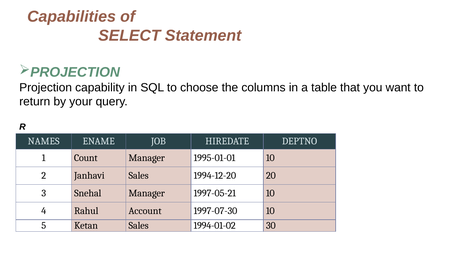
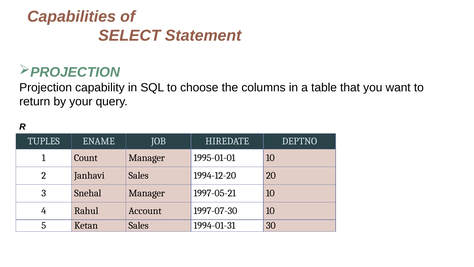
NAMES: NAMES -> TUPLES (44, 141)
1994-01-02: 1994-01-02 -> 1994-01-31 (215, 225)
